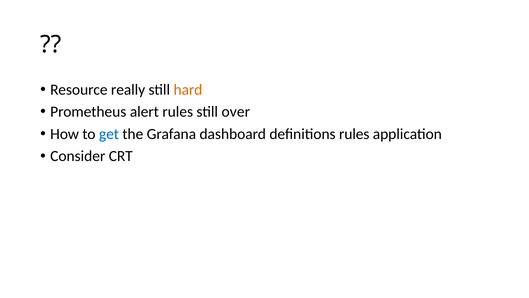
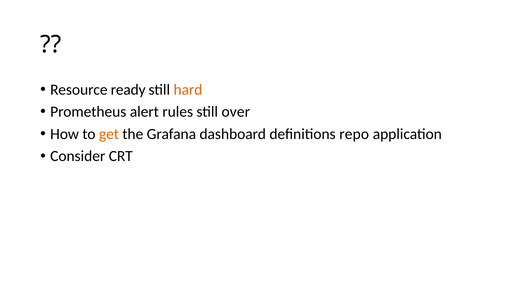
really: really -> ready (128, 89)
get colour: blue -> orange (109, 134)
definitions rules: rules -> repo (354, 134)
